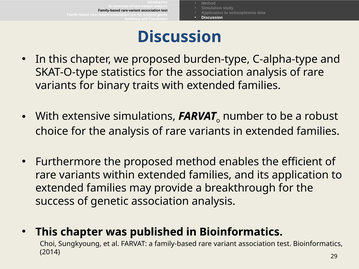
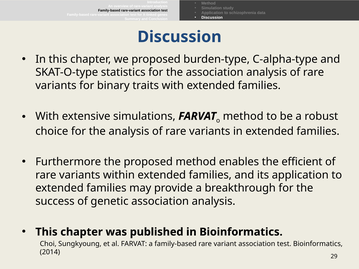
number: number -> method (243, 116)
